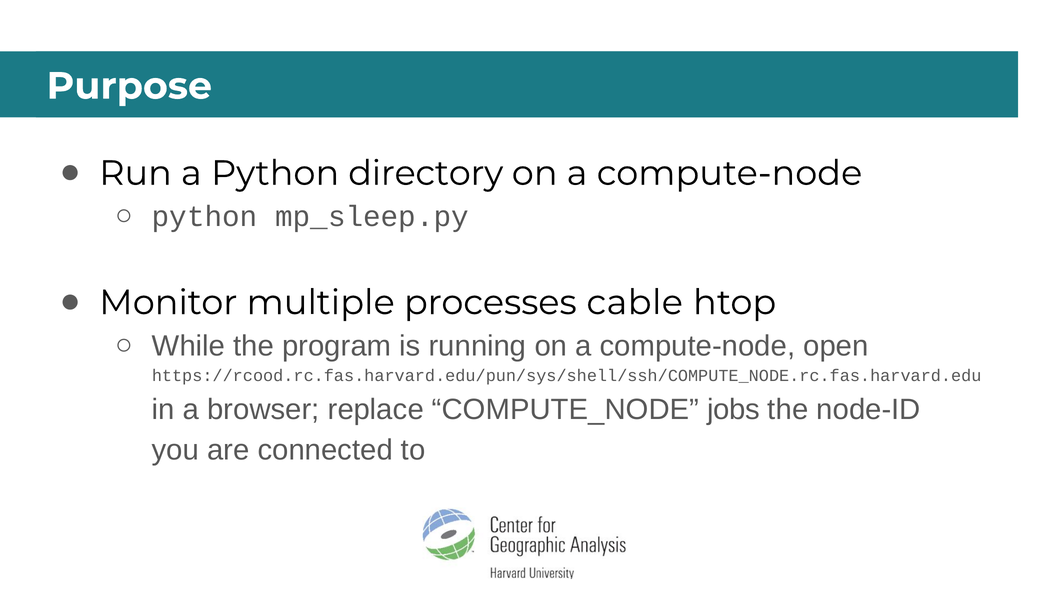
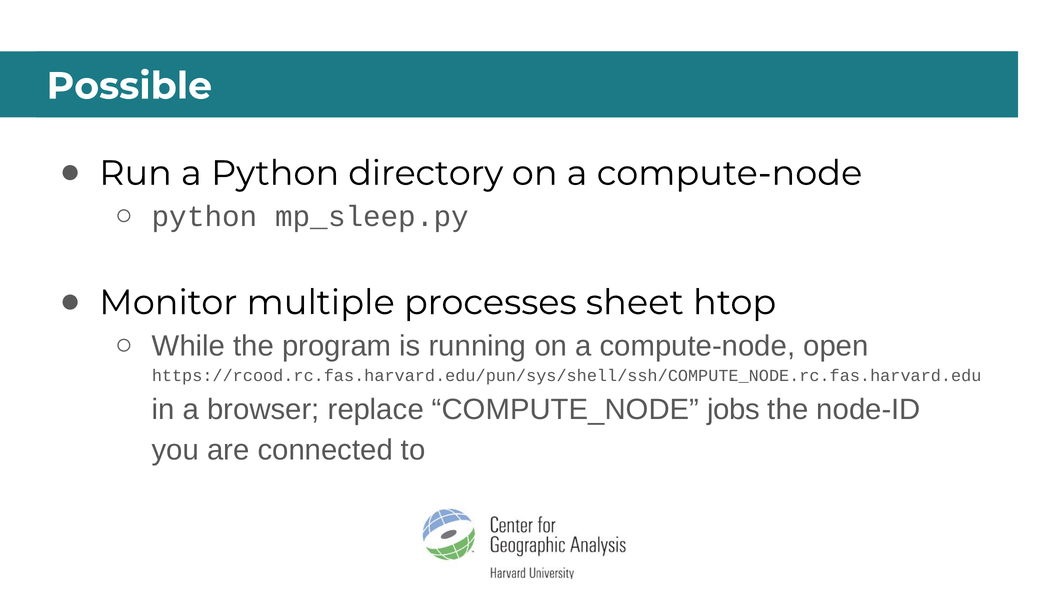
Purpose: Purpose -> Possible (129, 86)
cable: cable -> sheet (635, 303)
